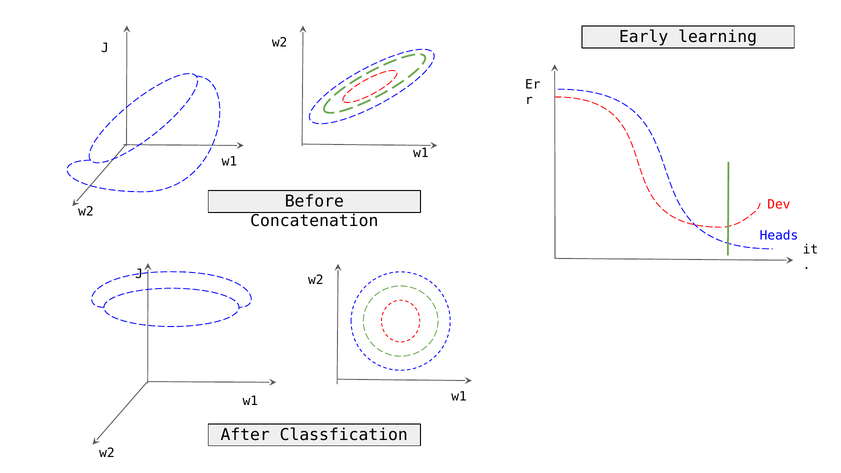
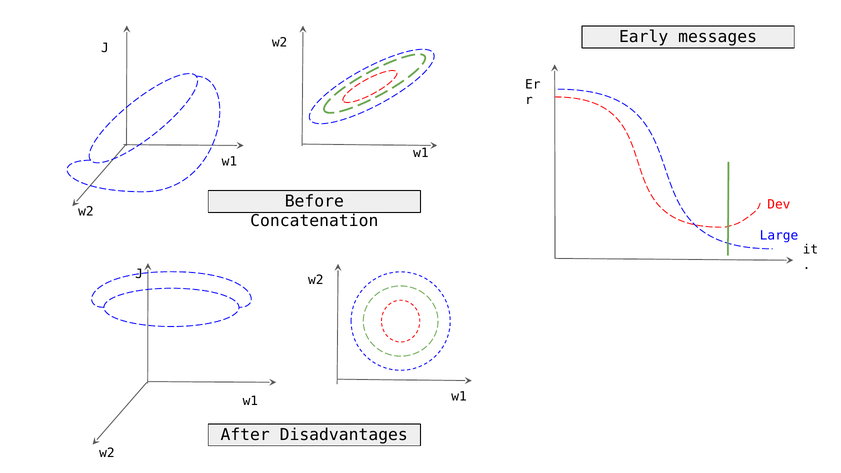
learning: learning -> messages (718, 37)
Heads: Heads -> Large (779, 235)
Classfication: Classfication -> Disadvantages (344, 435)
